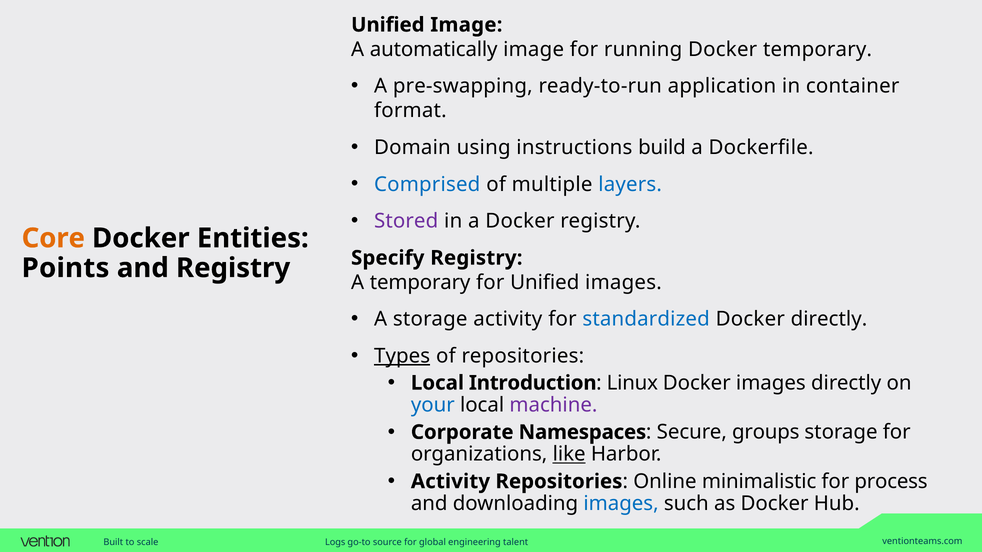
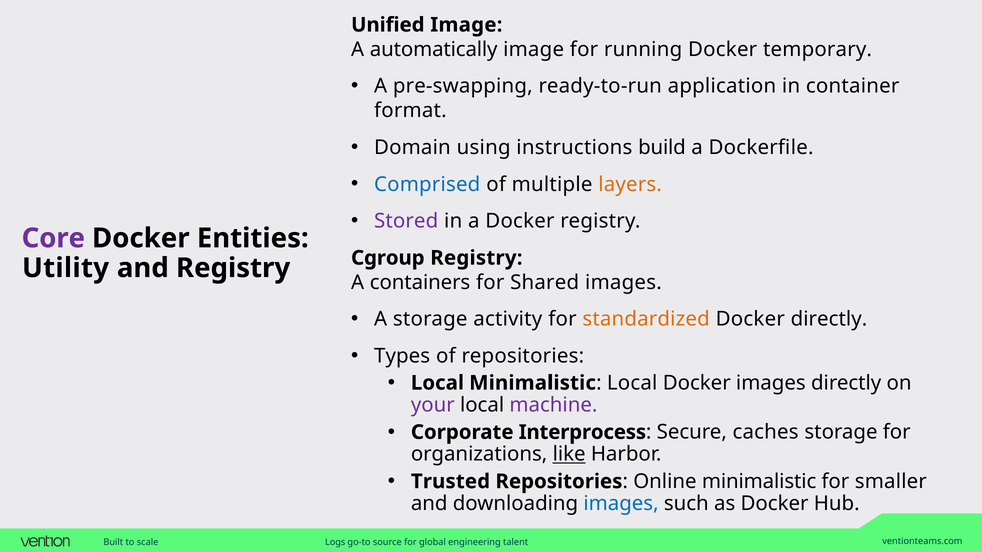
layers colour: blue -> orange (630, 184)
Core colour: orange -> purple (53, 238)
Specify: Specify -> Cgroup (388, 258)
Points: Points -> Utility (66, 268)
A temporary: temporary -> containers (420, 283)
for Unified: Unified -> Shared (545, 283)
standardized colour: blue -> orange (646, 319)
Types underline: present -> none (402, 356)
Local Introduction: Introduction -> Minimalistic (533, 383)
Linux: Linux -> Local (632, 383)
your colour: blue -> purple (433, 405)
Namespaces: Namespaces -> Interprocess (582, 432)
groups: groups -> caches (766, 432)
Activity: Activity -> Trusted (450, 482)
process: process -> smaller (891, 482)
